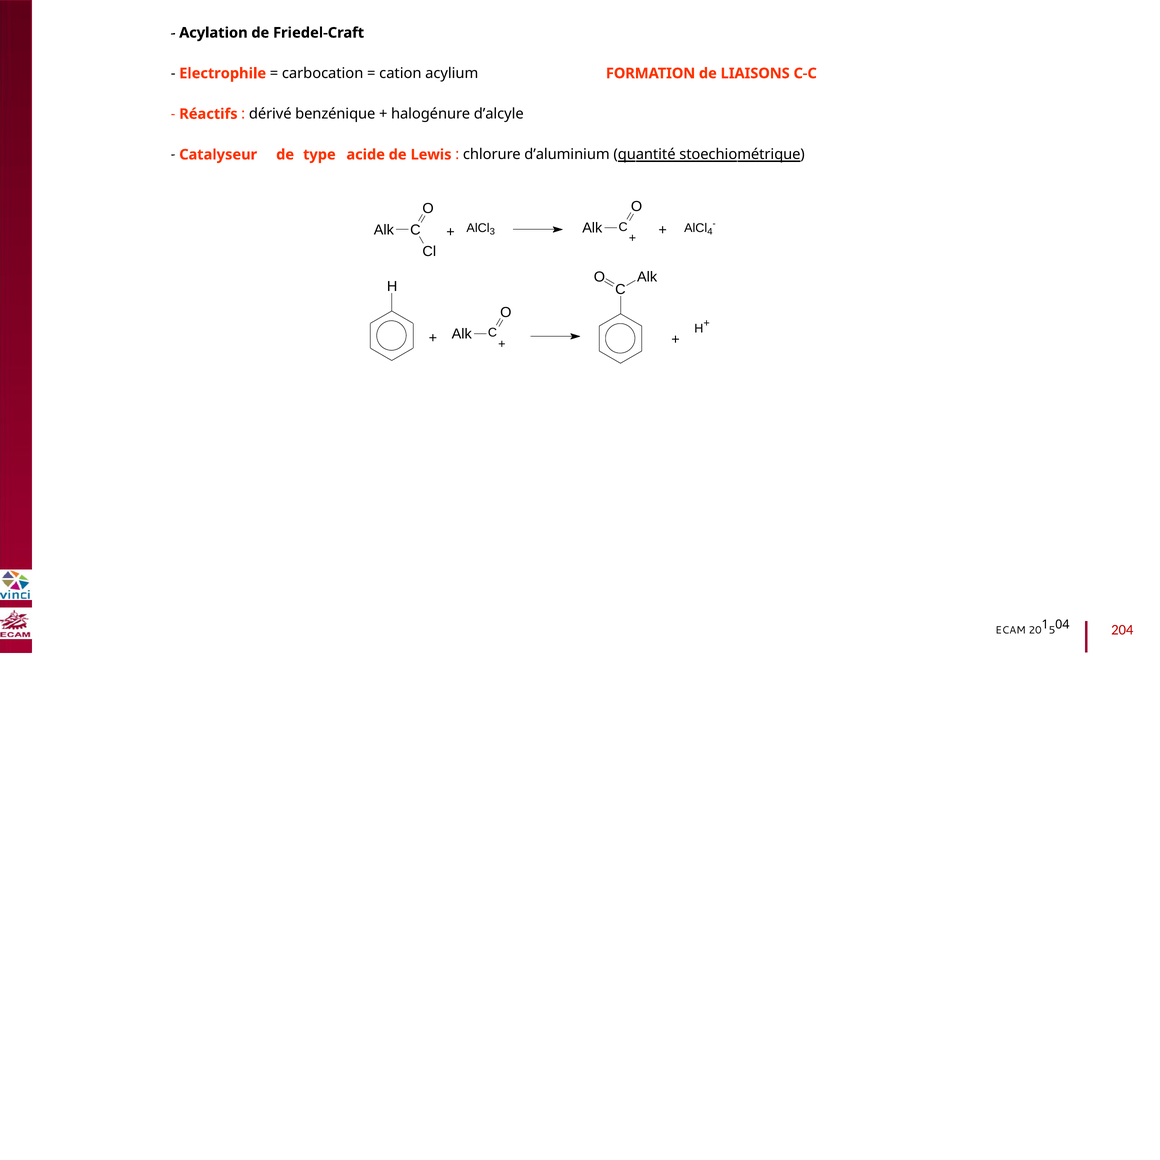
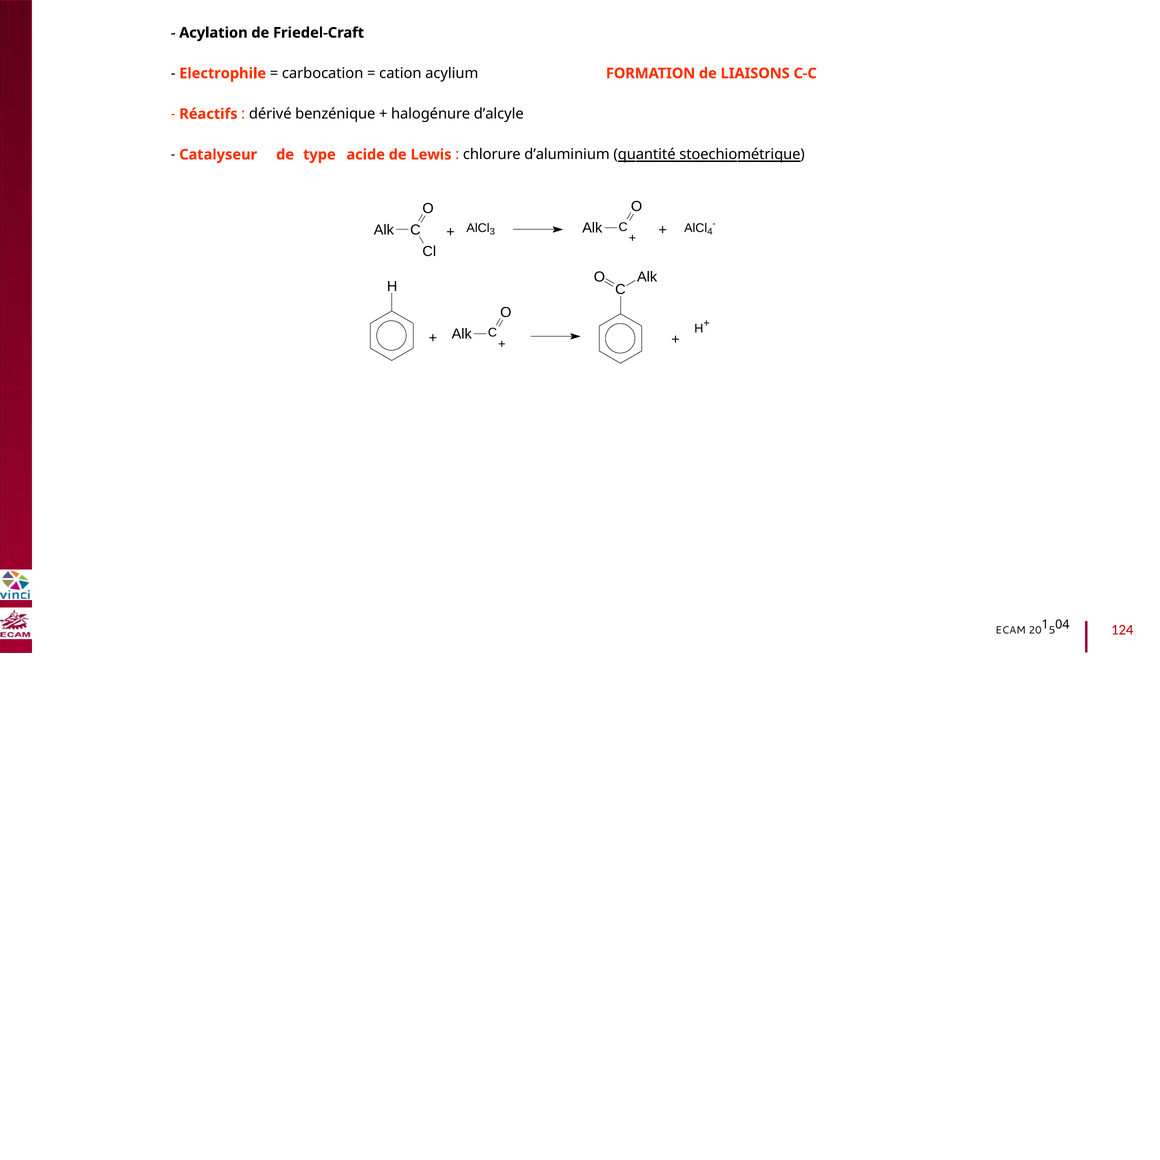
204: 204 -> 124 (1122, 630)
